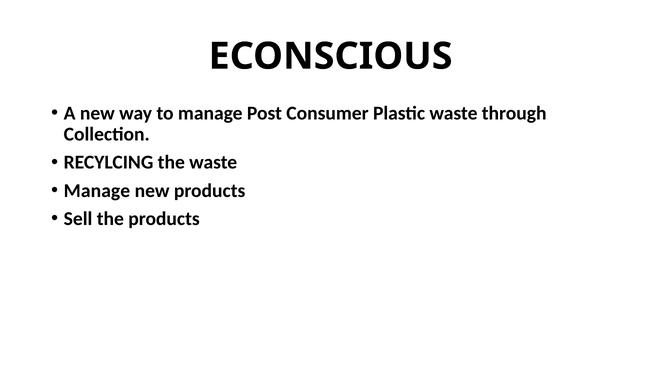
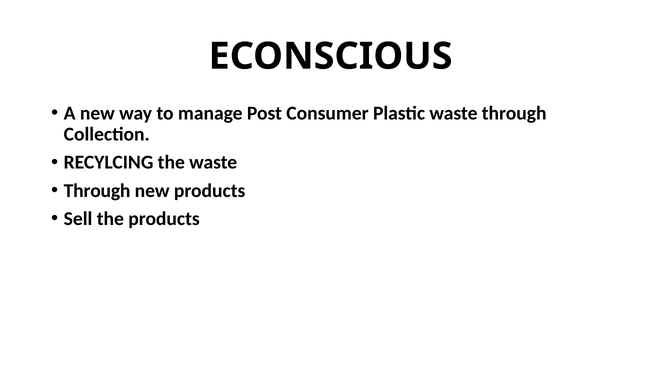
Manage: Manage -> Through (97, 191)
